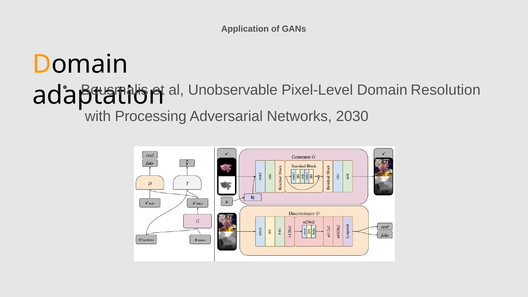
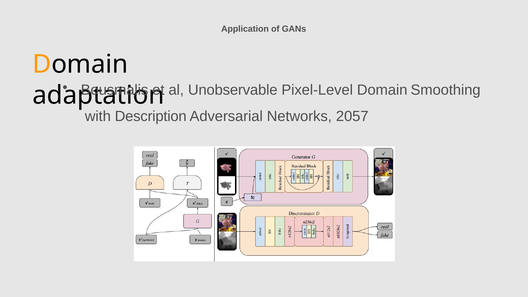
Resolution: Resolution -> Smoothing (446, 90)
Processing: Processing -> Description (151, 116)
2030: 2030 -> 2057 (352, 116)
